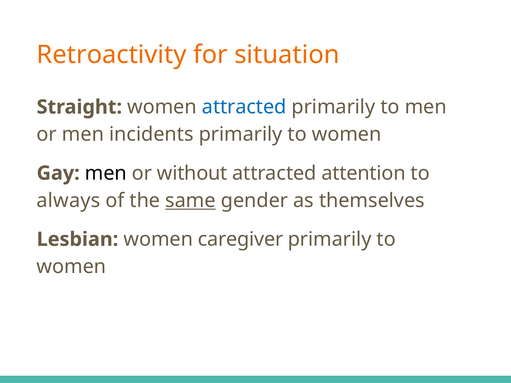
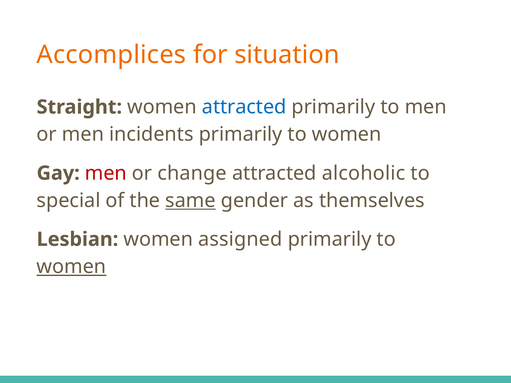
Retroactivity: Retroactivity -> Accomplices (111, 55)
men colour: black -> red (106, 173)
without: without -> change (192, 173)
attention: attention -> alcoholic (363, 173)
always: always -> special (69, 201)
caregiver: caregiver -> assigned (240, 239)
women underline: none -> present (71, 267)
